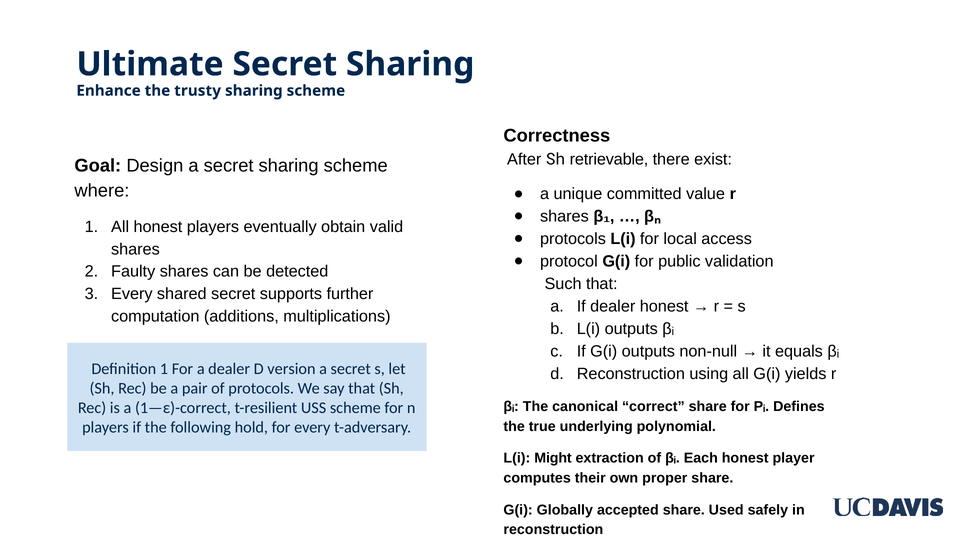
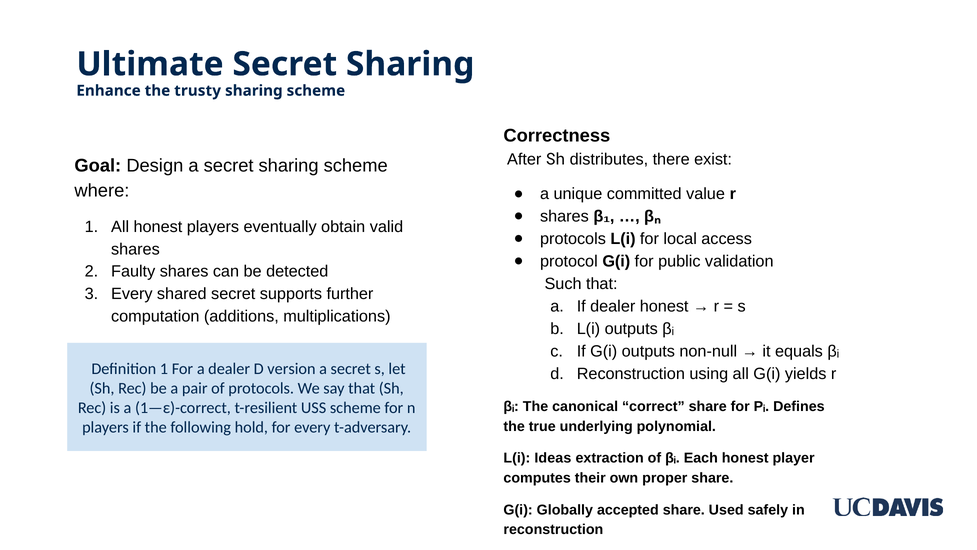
retrievable: retrievable -> distributes (609, 159)
Might: Might -> Ideas (553, 458)
